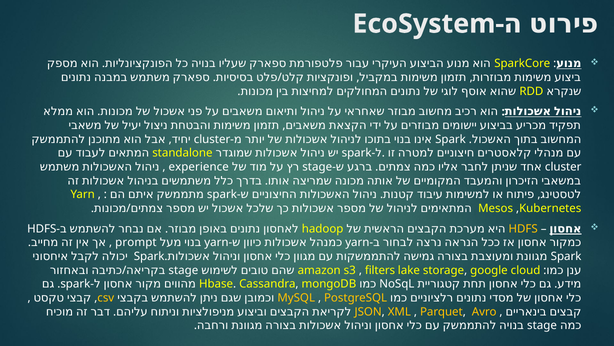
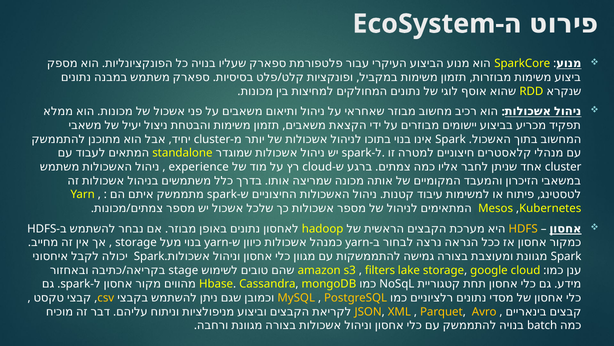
stage: stage -> cloud (317, 167)
prompt: prompt -> storage (136, 242)
stage: stage -> batch (542, 325)
